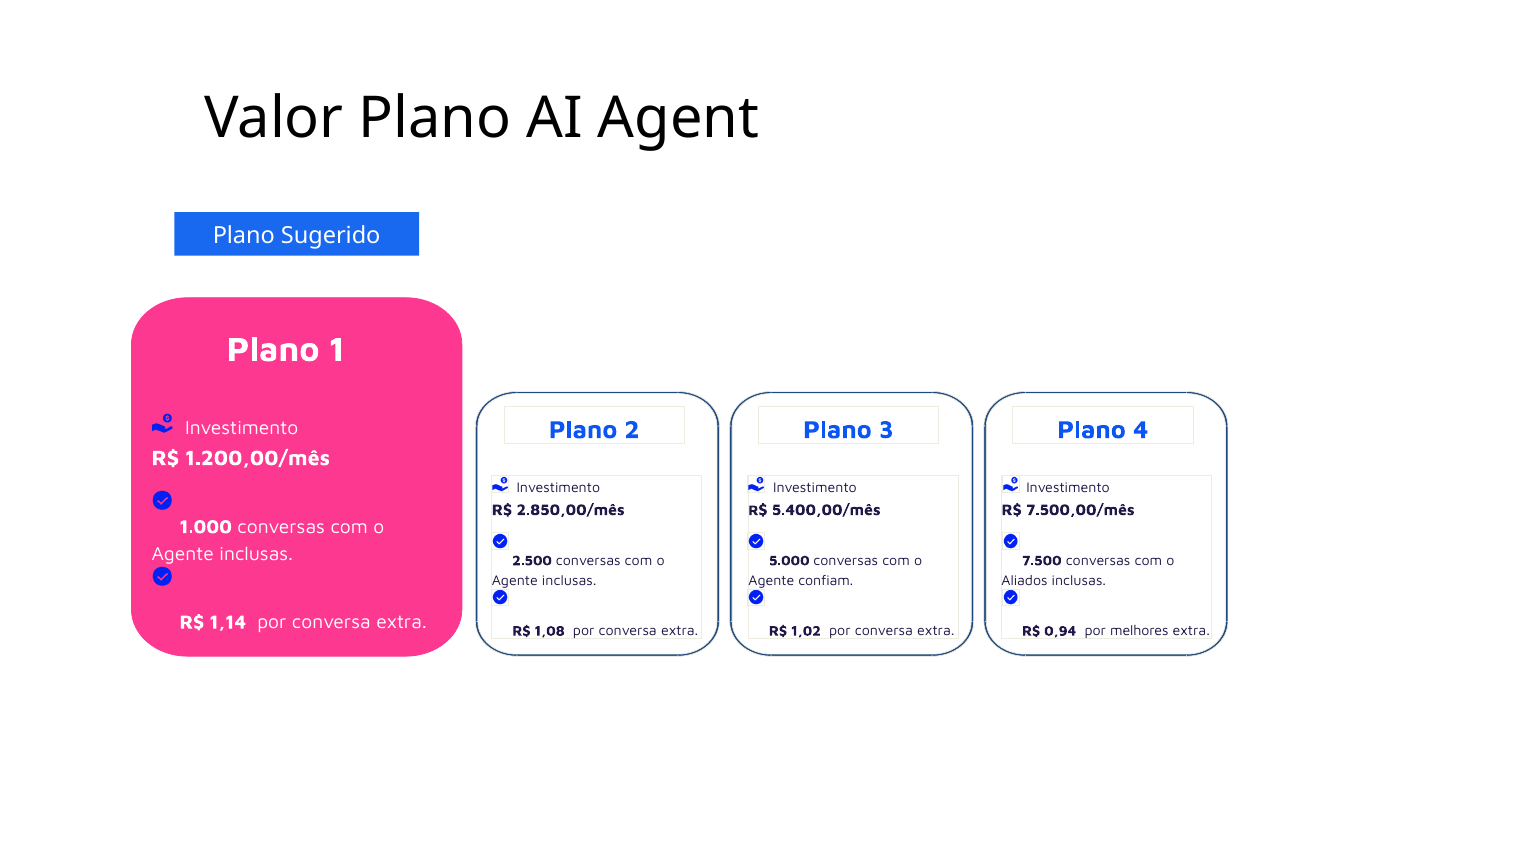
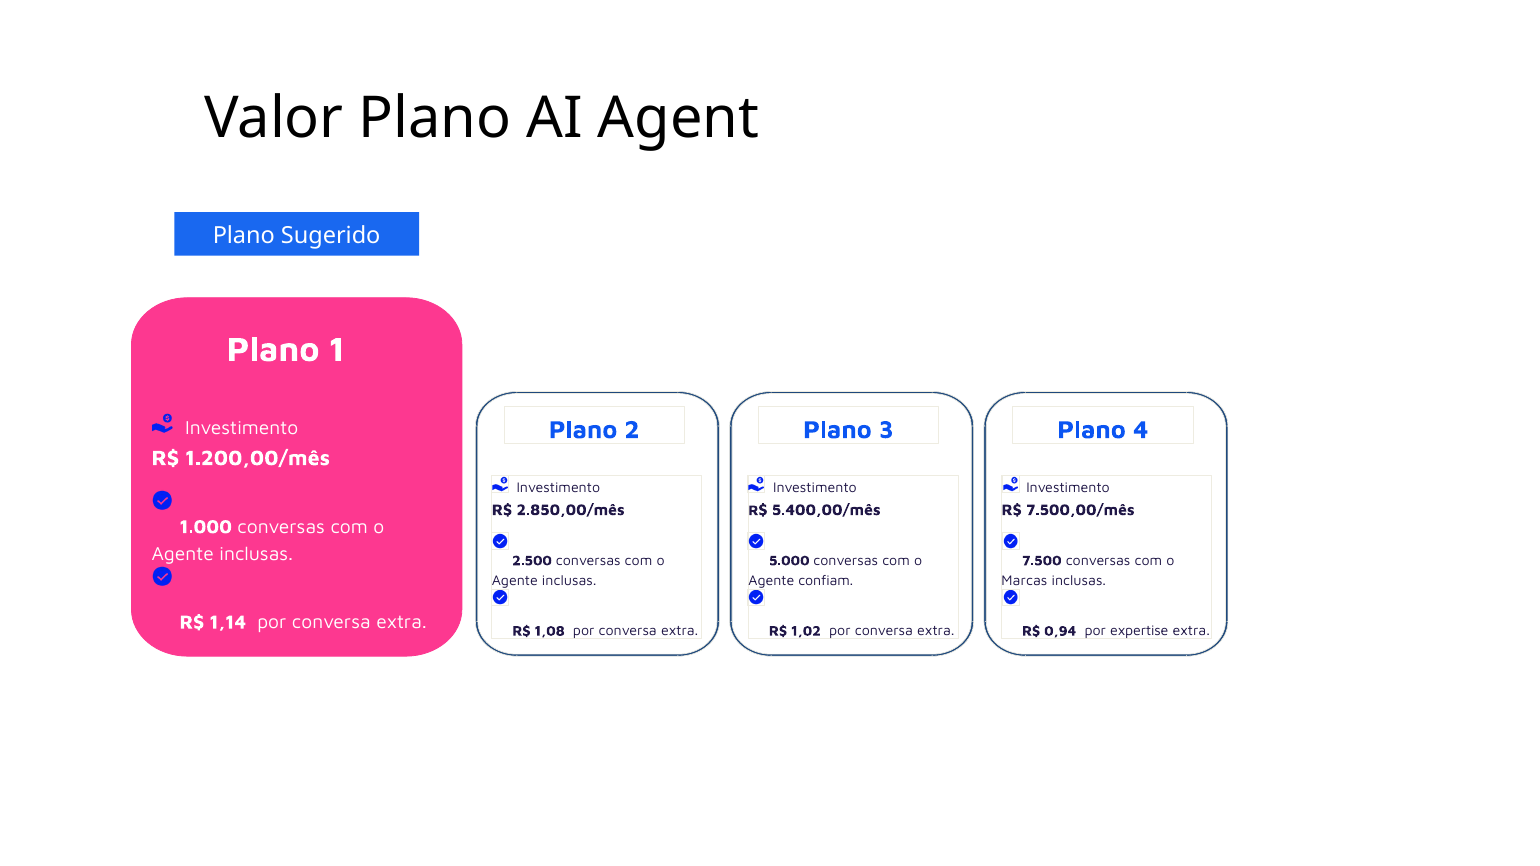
Aliados: Aliados -> Marcas (1024, 581)
melhores: melhores -> expertise (1139, 631)
